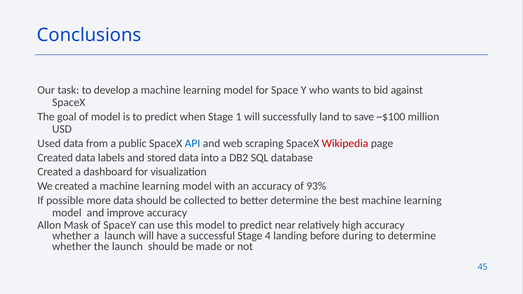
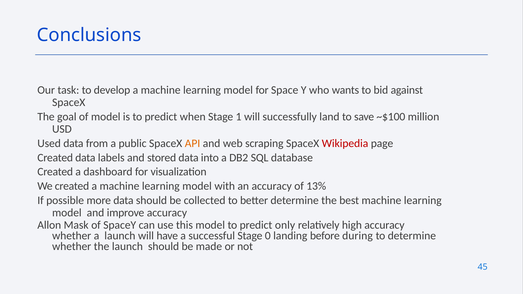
API colour: blue -> orange (193, 143)
93%: 93% -> 13% (316, 186)
near: near -> only (285, 225)
4: 4 -> 0 (268, 236)
